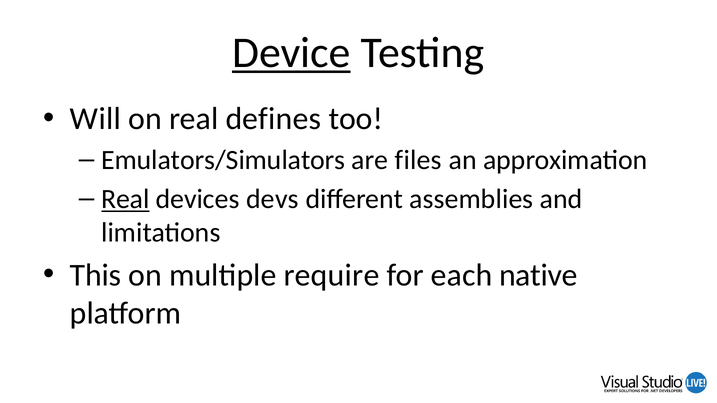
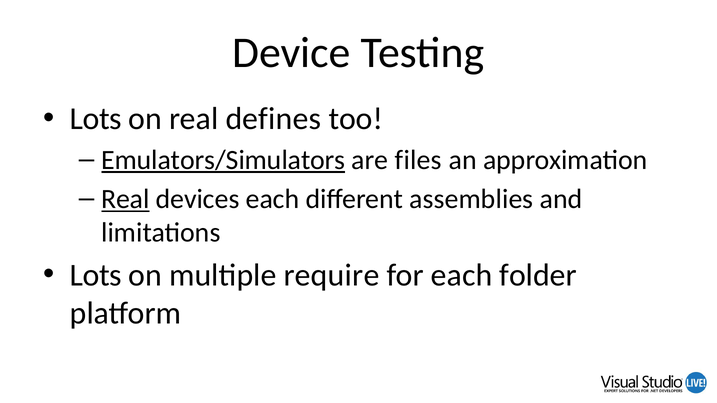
Device underline: present -> none (291, 53)
Will: Will -> Lots (96, 119)
Emulators/Simulators underline: none -> present (223, 160)
devices devs: devs -> each (273, 199)
This: This -> Lots (96, 275)
native: native -> folder (538, 275)
